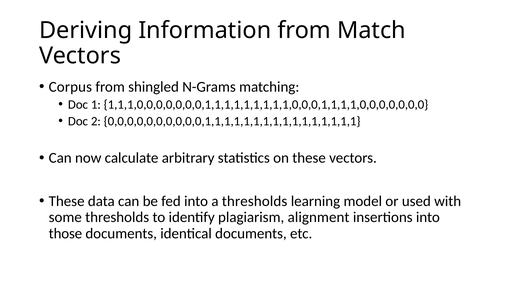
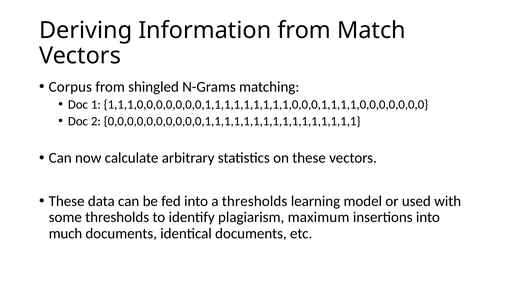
alignment: alignment -> maximum (319, 217)
those: those -> much (65, 233)
